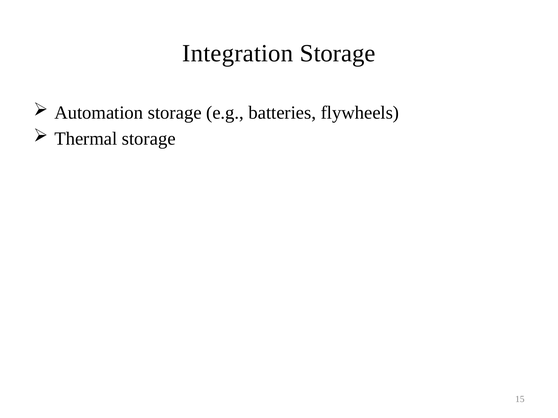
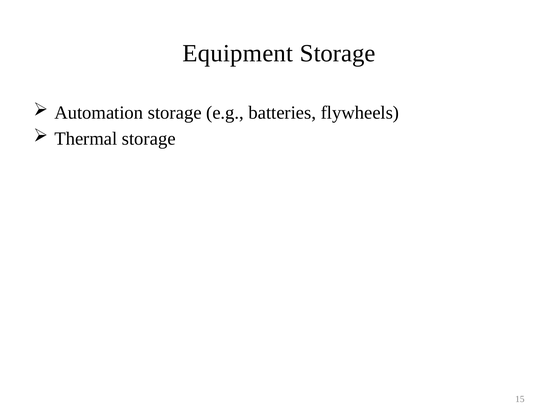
Integration: Integration -> Equipment (238, 53)
